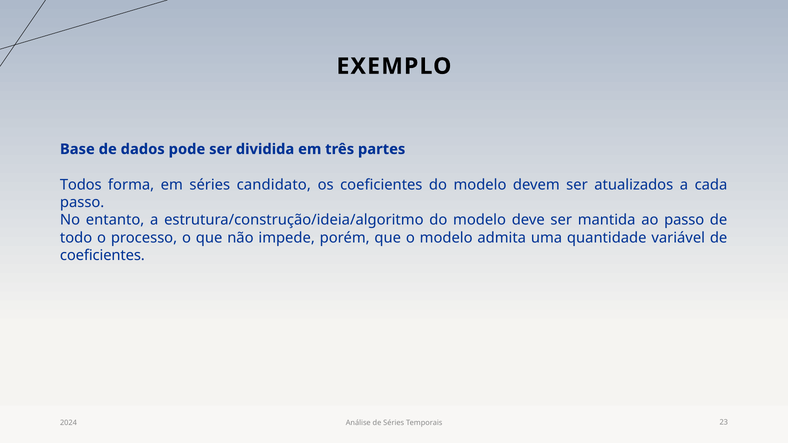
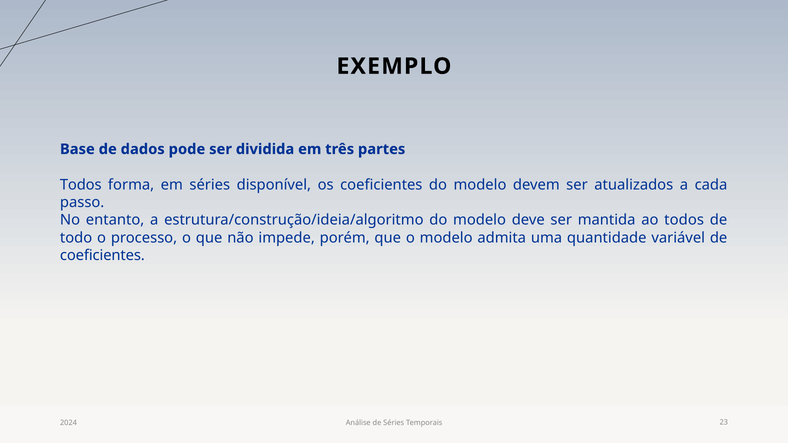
candidato: candidato -> disponível (274, 185)
ao passo: passo -> todos (684, 220)
